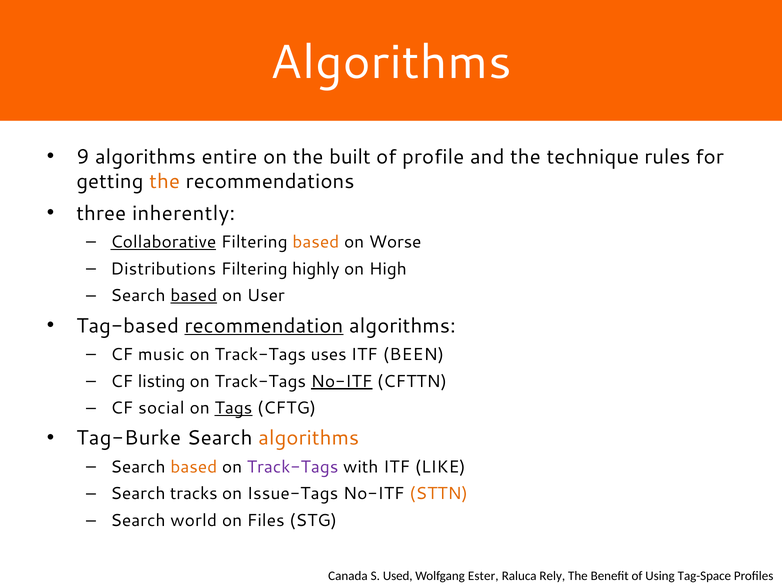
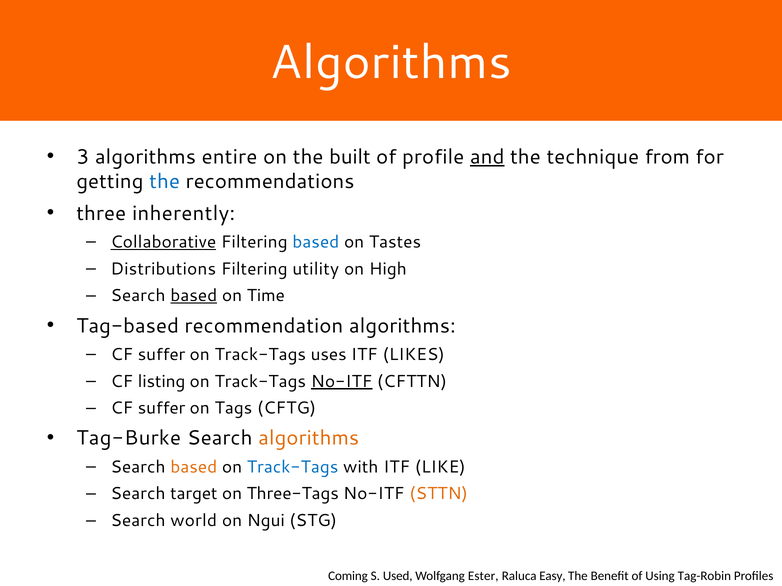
9: 9 -> 3 (83, 157)
and underline: none -> present (487, 157)
rules: rules -> from (667, 157)
the colour: orange -> blue (165, 182)
based colour: orange -> blue (316, 242)
Worse: Worse -> Tastes (395, 242)
highly: highly -> utility (316, 269)
User: User -> Time (266, 296)
recommendation underline: present -> none (264, 326)
music: music -> suffer (162, 355)
BEEN: BEEN -> LIKES (414, 355)
social: social -> suffer (162, 409)
Tags underline: present -> none (233, 409)
Track-Tags colour: purple -> blue (293, 467)
tracks: tracks -> target (194, 494)
Issue-Tags: Issue-Tags -> Three-Tags (293, 494)
Files: Files -> Ngui (266, 521)
Canada: Canada -> Coming (348, 577)
Rely: Rely -> Easy (552, 577)
Tag-Space: Tag-Space -> Tag-Robin (704, 577)
